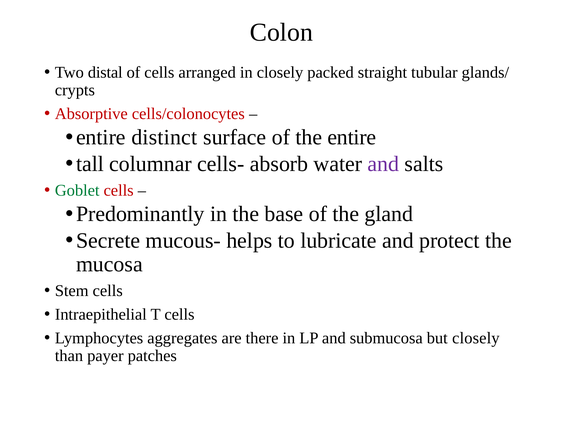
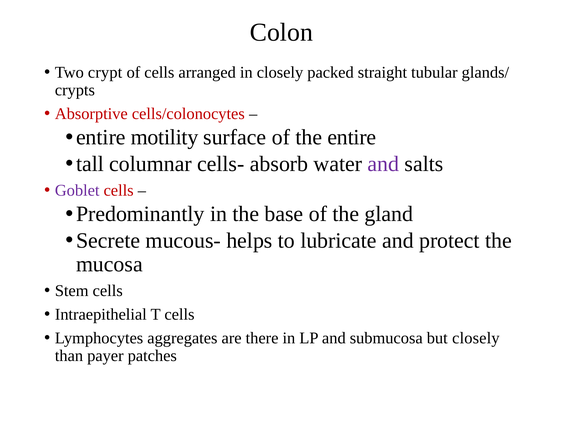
distal: distal -> crypt (105, 72)
distinct: distinct -> motility (165, 137)
Goblet colour: green -> purple (77, 191)
